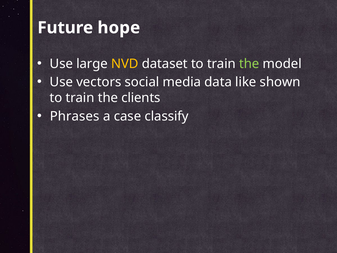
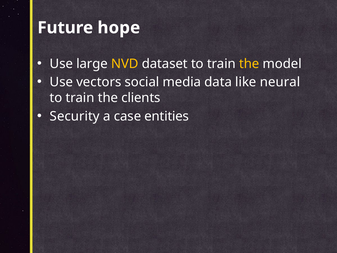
the colour: light green -> yellow (249, 64)
shown: shown -> neural (280, 82)
Phrases: Phrases -> Security (75, 116)
classify: classify -> entities (167, 116)
